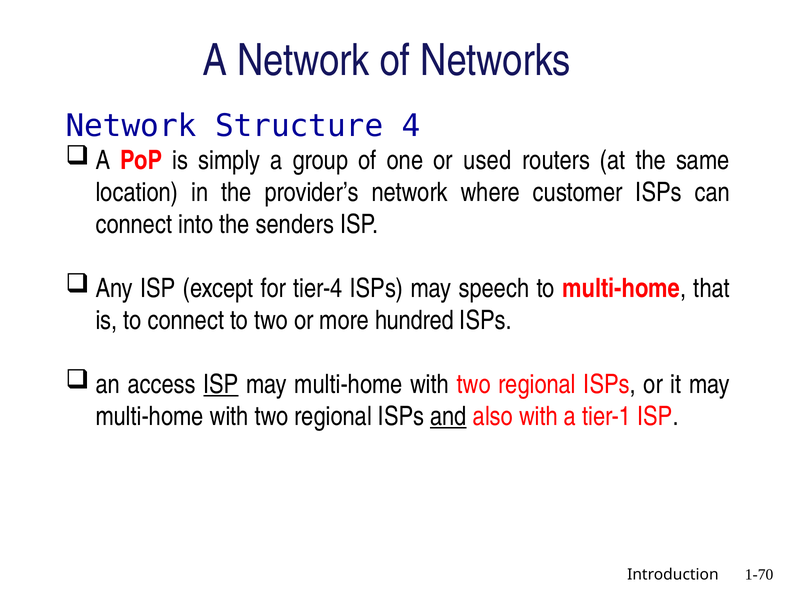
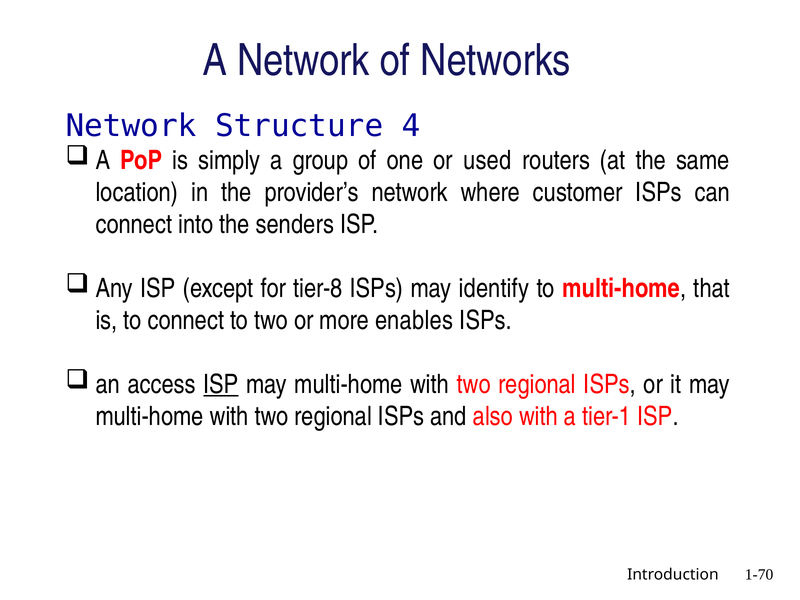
tier-4: tier-4 -> tier-8 (318, 288)
speech: speech -> identify (494, 288)
hundred: hundred -> enables (414, 320)
and underline: present -> none (448, 416)
